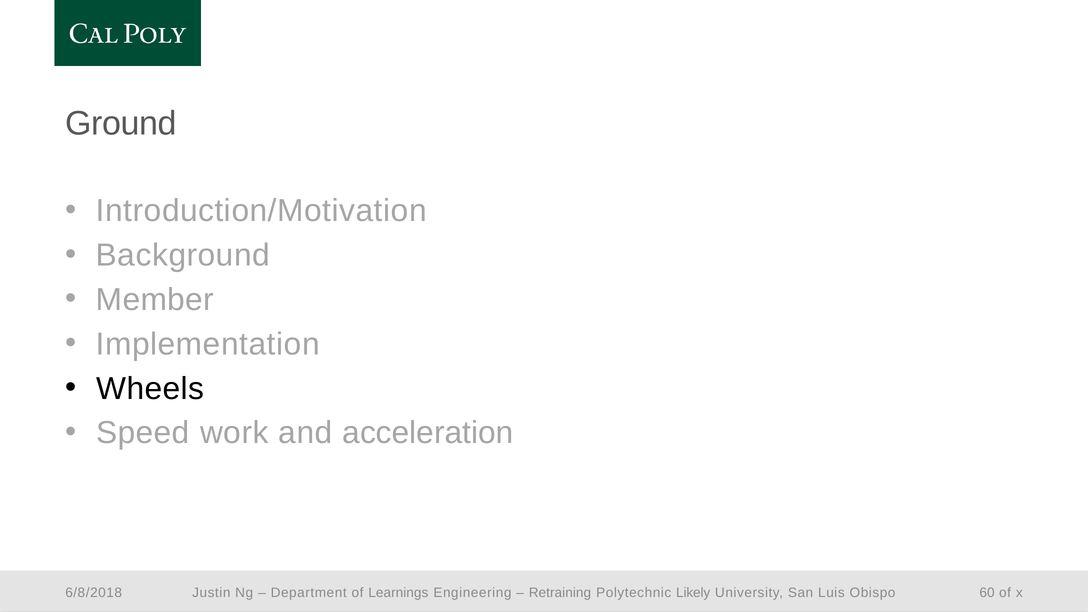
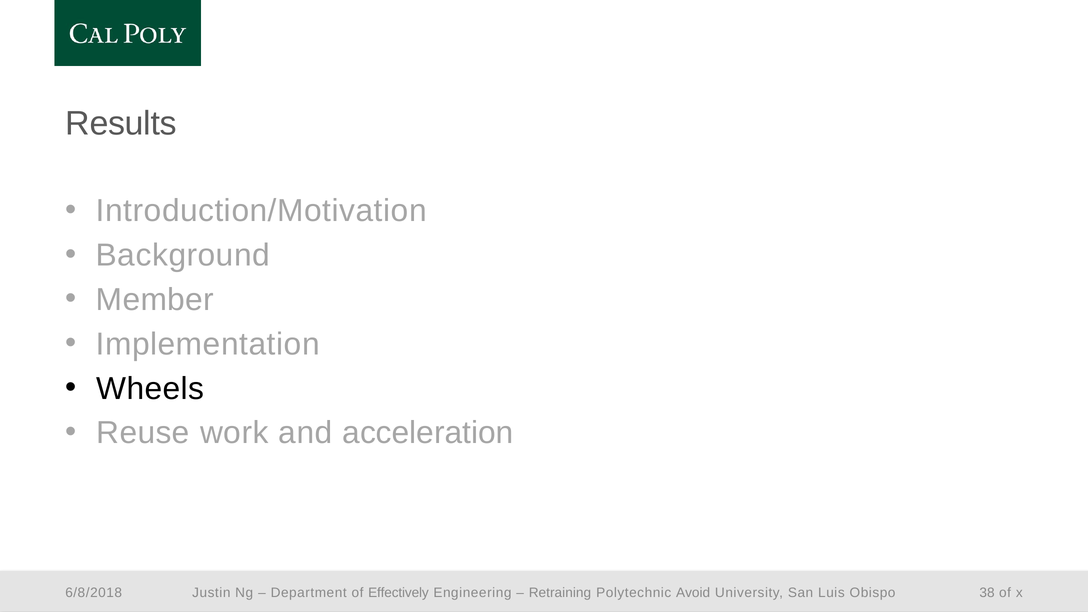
Ground: Ground -> Results (121, 123)
Speed: Speed -> Reuse (143, 433)
Learnings: Learnings -> Effectively (398, 593)
Likely: Likely -> Avoid (693, 593)
60: 60 -> 38 (987, 593)
